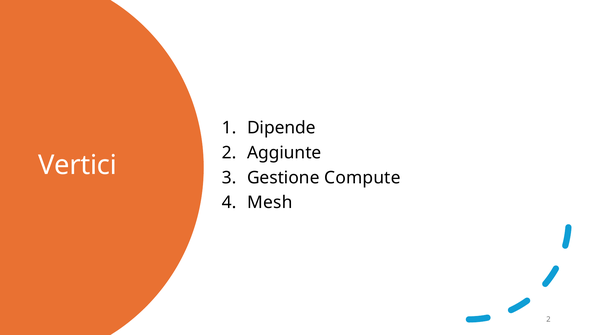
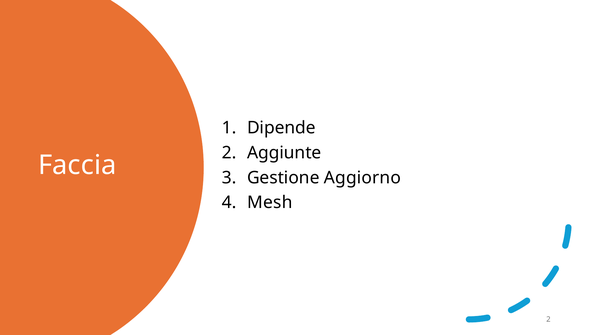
Vertici: Vertici -> Faccia (77, 165)
Compute: Compute -> Aggiorno (362, 178)
